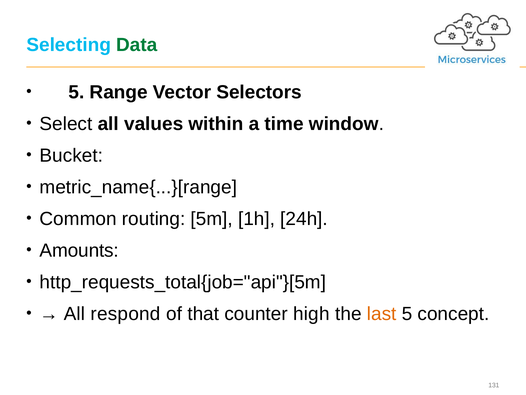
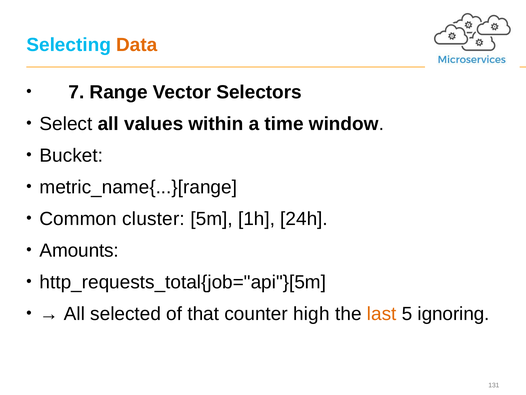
Data colour: green -> orange (137, 45)
5: 5 -> 7 (76, 92)
routing: routing -> cluster (154, 219)
respond: respond -> selected (126, 313)
concept: concept -> ignoring (454, 313)
